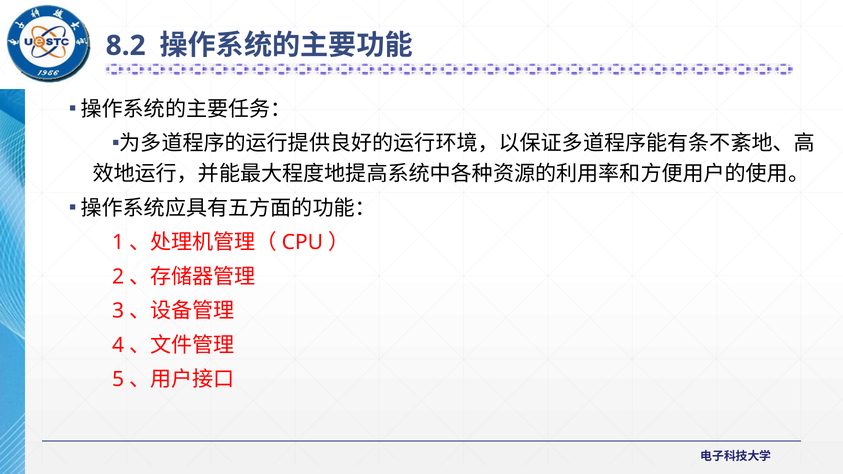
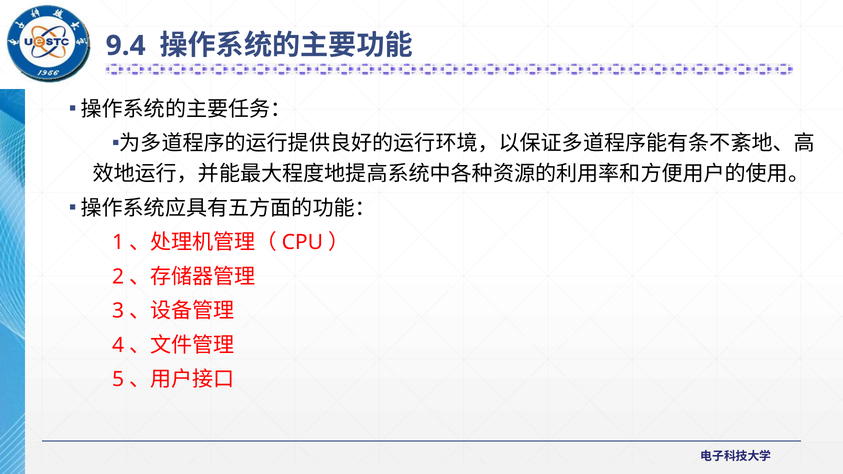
8.2: 8.2 -> 9.4 (126, 46)
